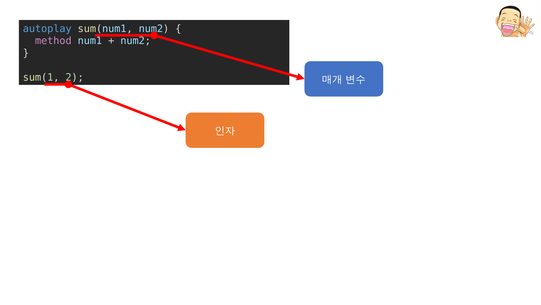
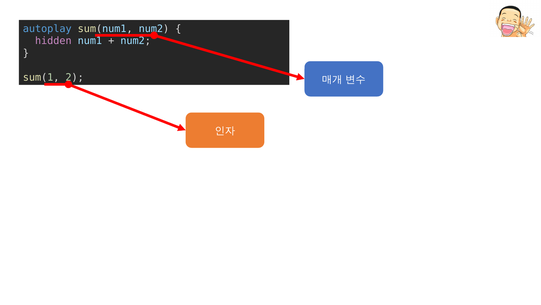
method: method -> hidden (53, 41)
